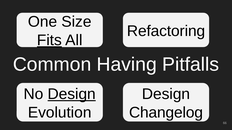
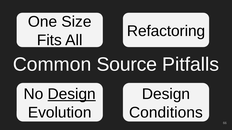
Fits underline: present -> none (49, 40)
Having: Having -> Source (127, 65)
Changelog: Changelog -> Conditions (166, 113)
